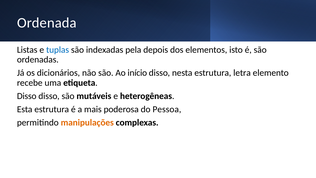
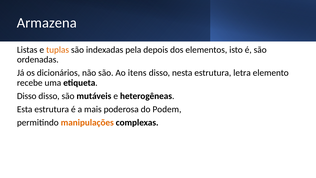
Ordenada: Ordenada -> Armazena (47, 23)
tuplas colour: blue -> orange (58, 50)
início: início -> itens (137, 73)
Pessoa: Pessoa -> Podem (167, 109)
